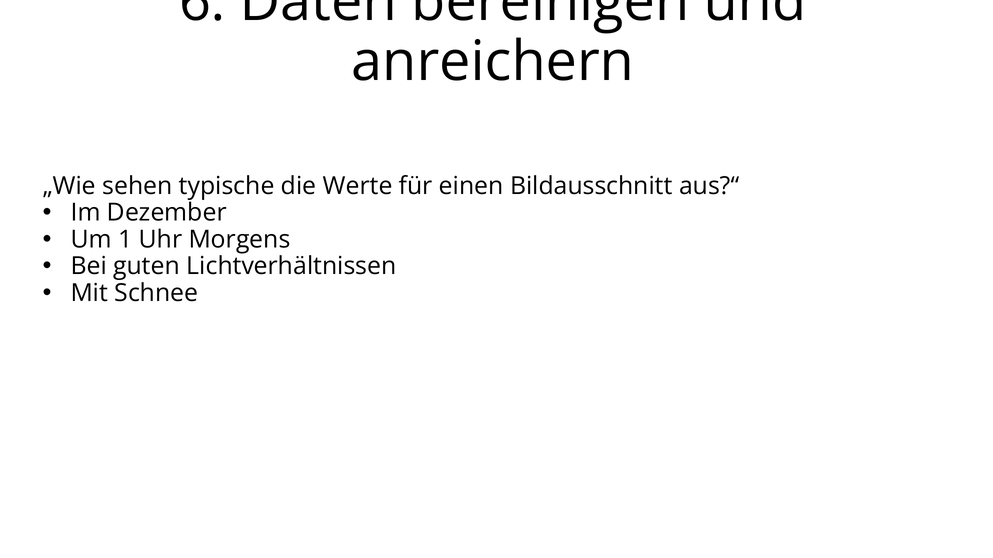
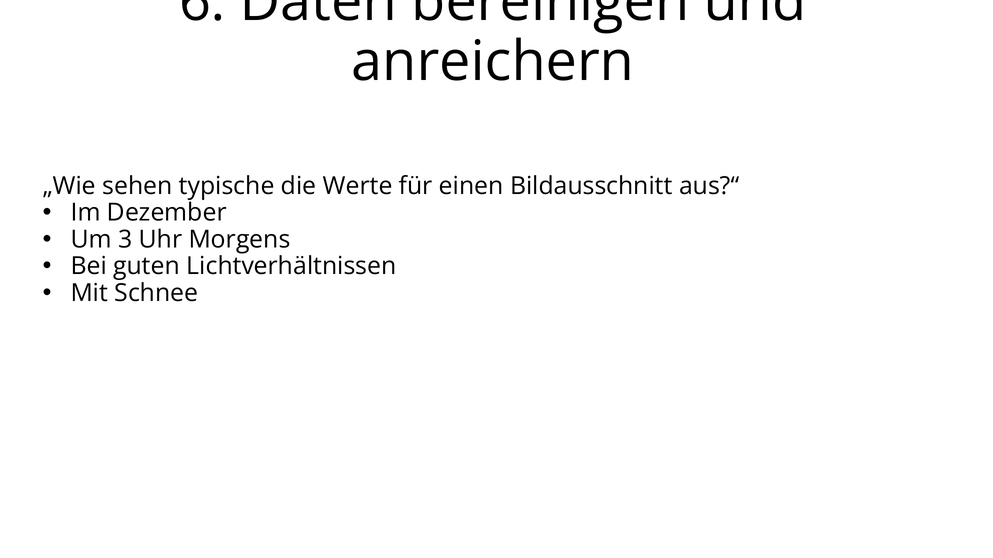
1: 1 -> 3 (125, 240)
